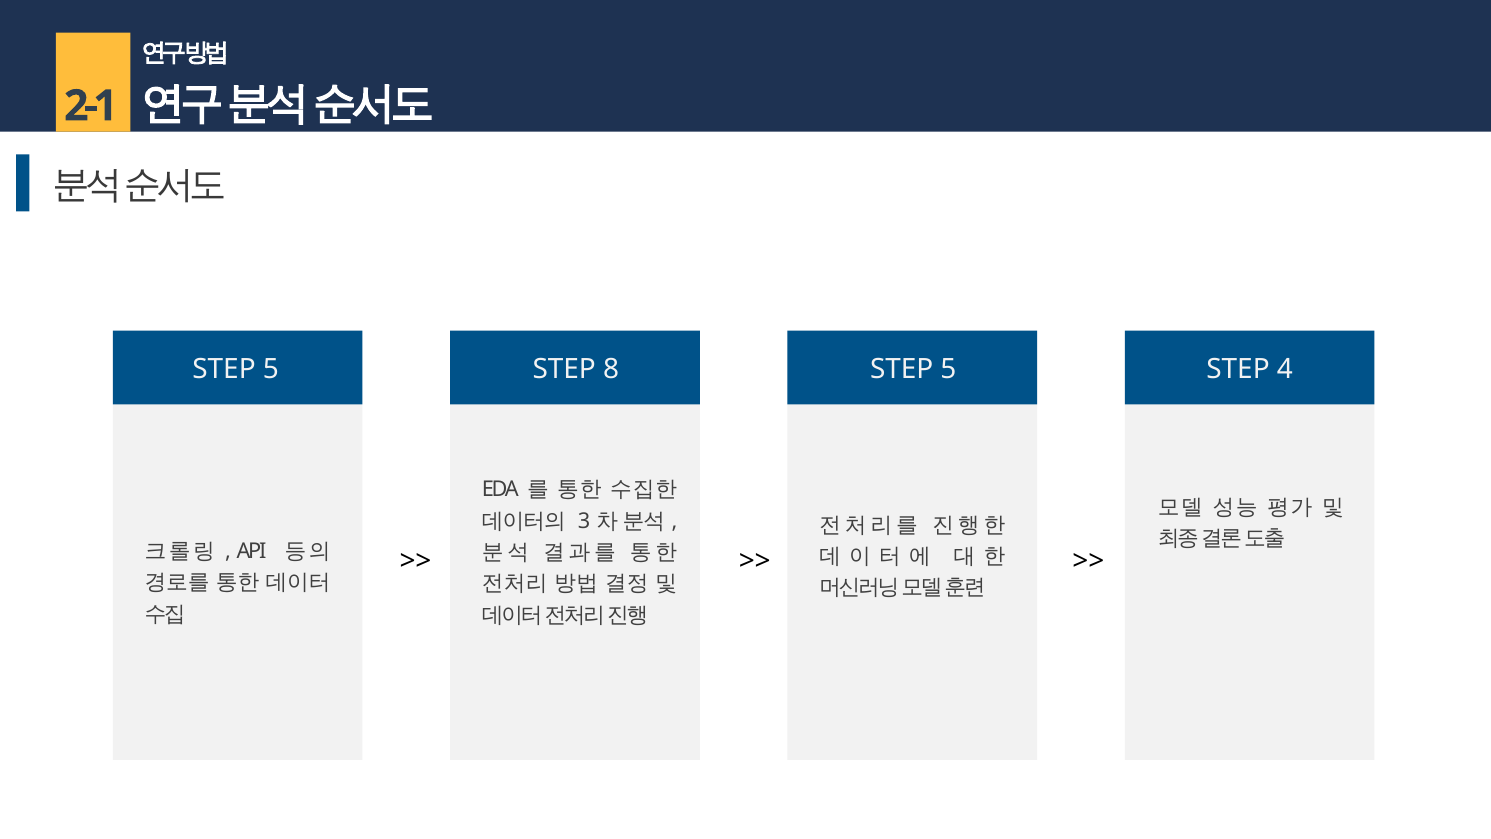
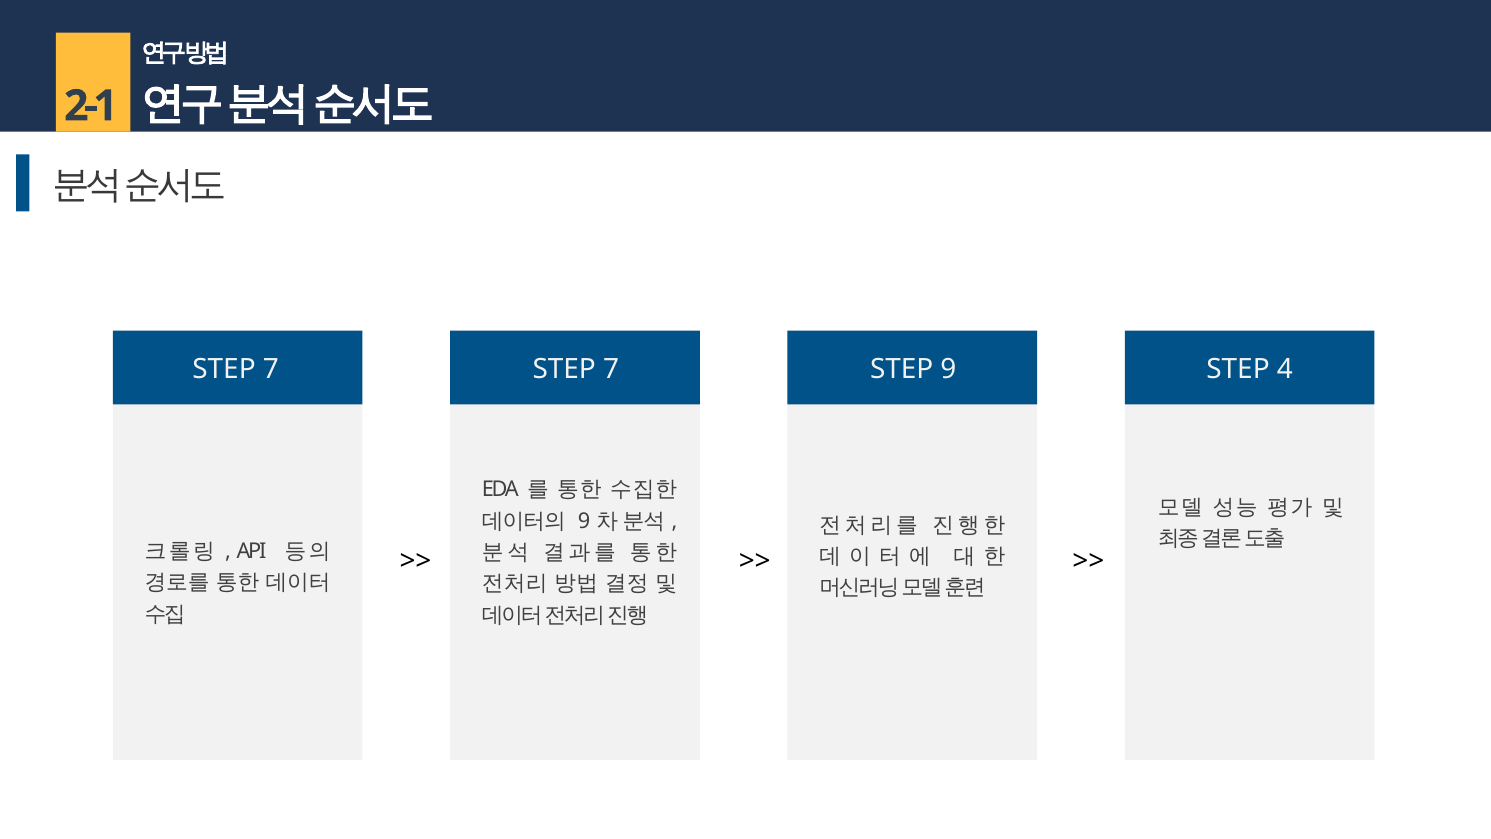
5: 5 -> 7 (271, 369)
8: 8 -> 7 (611, 369)
5: 5 -> 9 (948, 369)
3: 3 -> 9 (584, 521)
